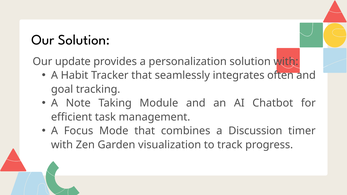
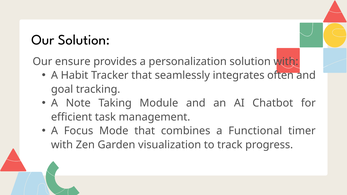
update: update -> ensure (73, 62)
Discussion: Discussion -> Functional (255, 131)
